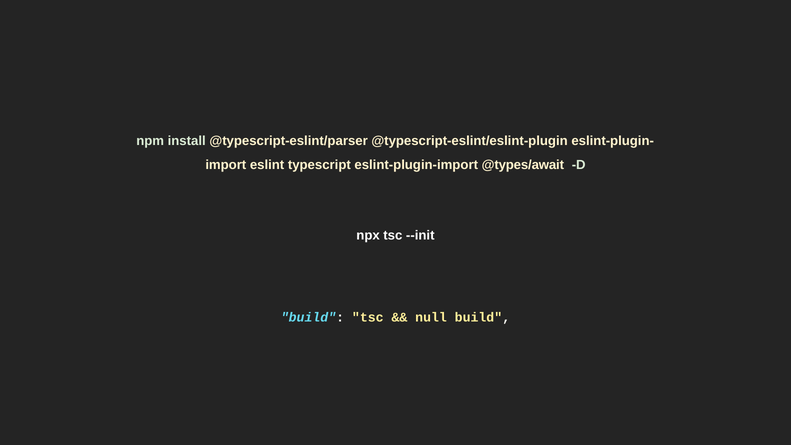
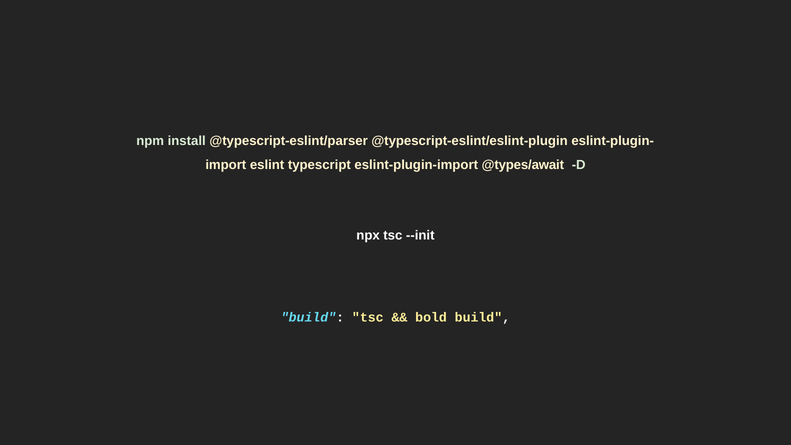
null: null -> bold (431, 317)
